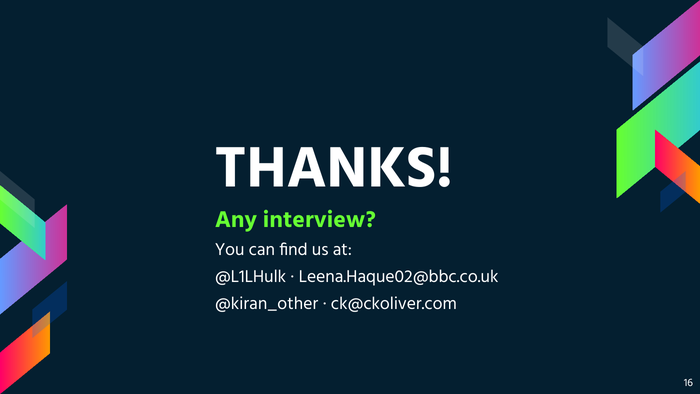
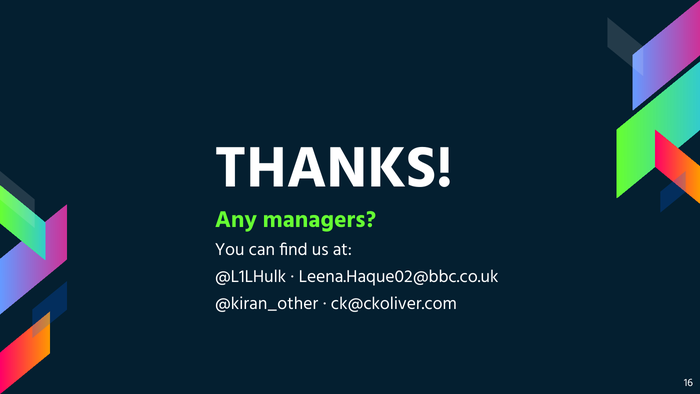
interview: interview -> managers (319, 220)
